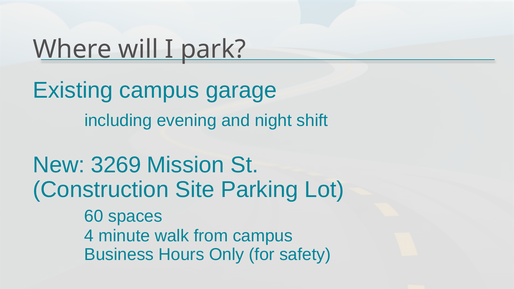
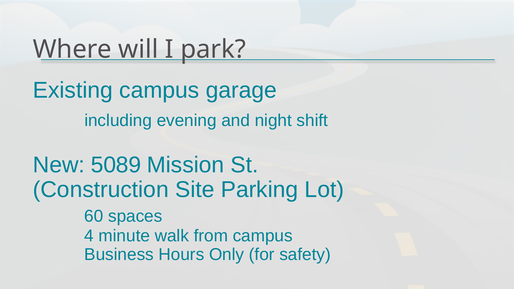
3269: 3269 -> 5089 (116, 165)
